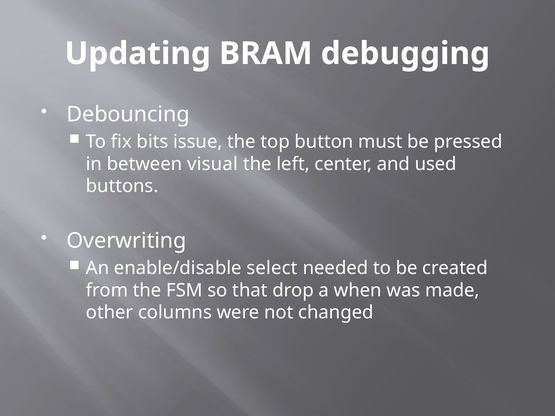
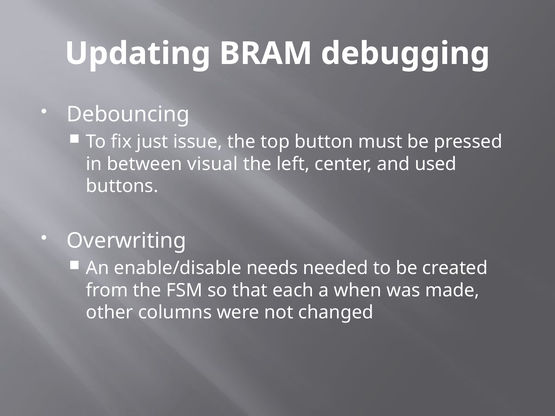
bits: bits -> just (152, 142)
select: select -> needs (272, 268)
drop: drop -> each (293, 290)
